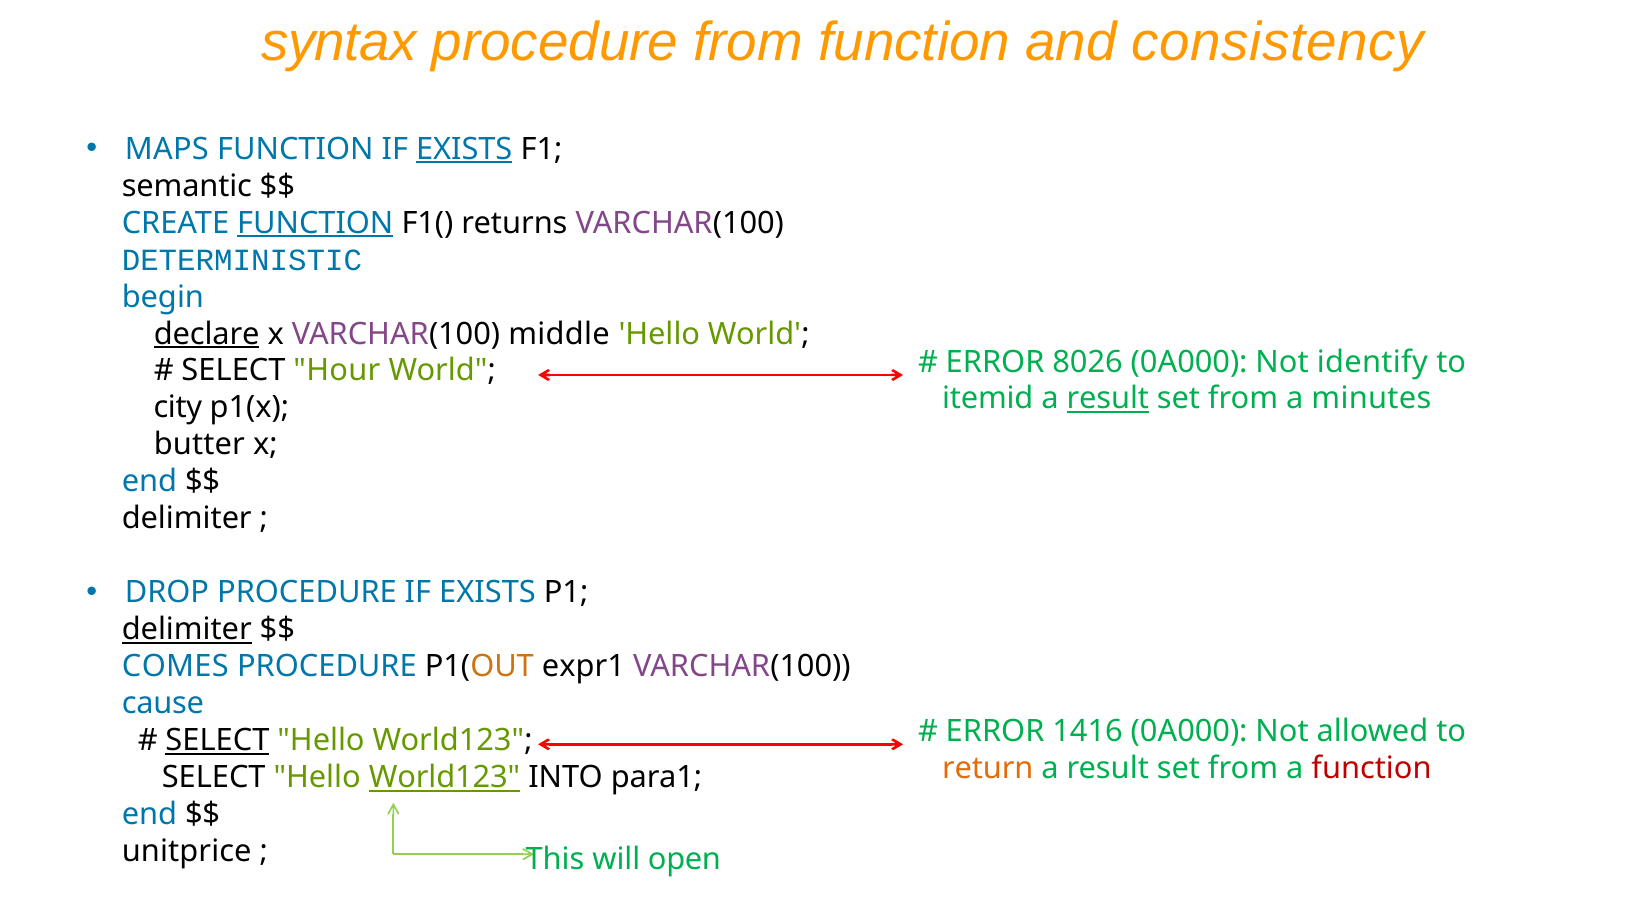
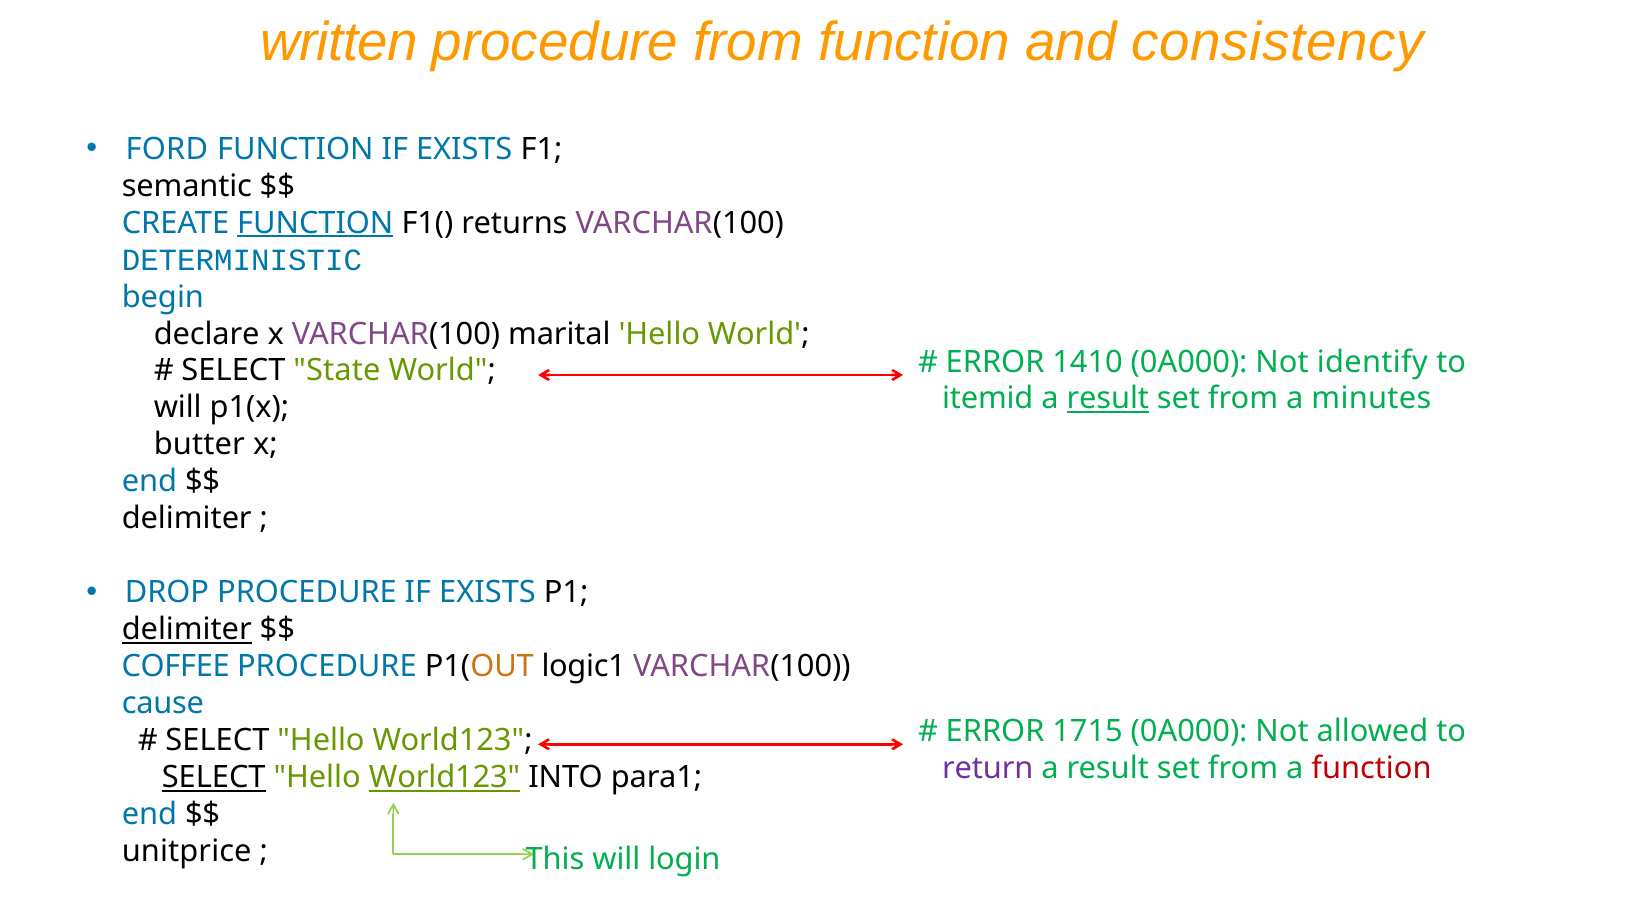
syntax: syntax -> written (339, 43)
MAPS: MAPS -> FORD (167, 149)
EXISTS underline: present -> none (464, 149)
declare underline: present -> none (207, 334)
middle: middle -> marital (559, 334)
8026: 8026 -> 1410 (1088, 362)
Hour: Hour -> State (337, 371)
city: city -> will (178, 408)
COMES: COMES -> COFFEE (176, 667)
expr1: expr1 -> logic1 (584, 667)
1416: 1416 -> 1715 (1088, 731)
SELECT underline: present -> none (217, 741)
return colour: orange -> purple (988, 768)
SELECT underline: none -> present (214, 778)
open: open -> login (684, 860)
